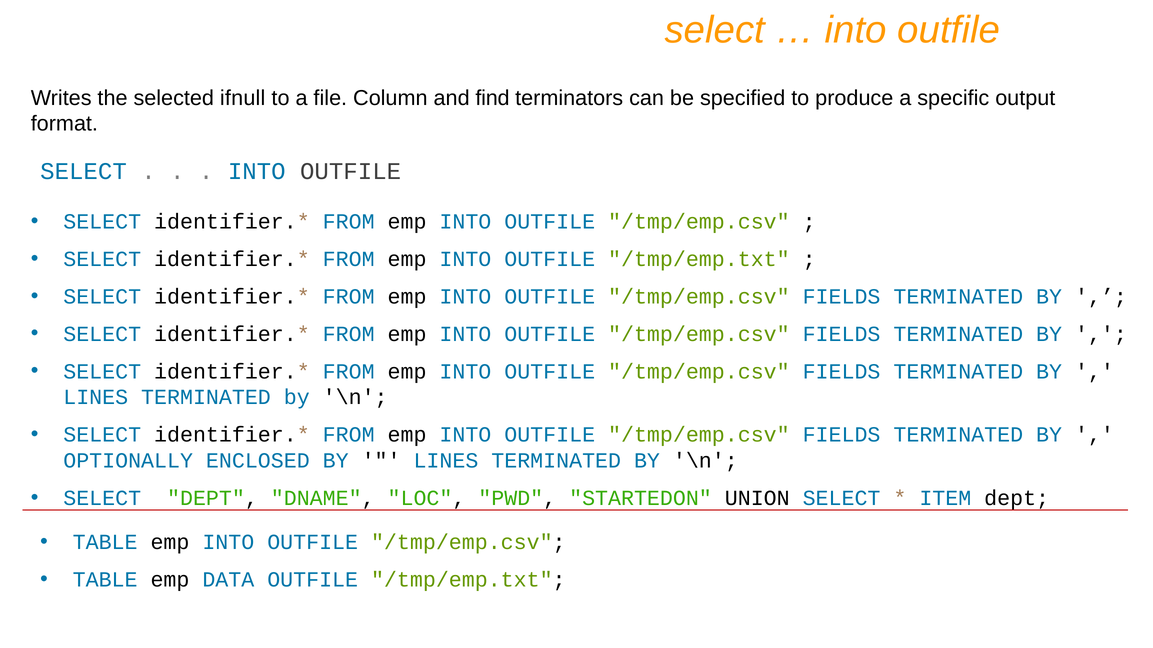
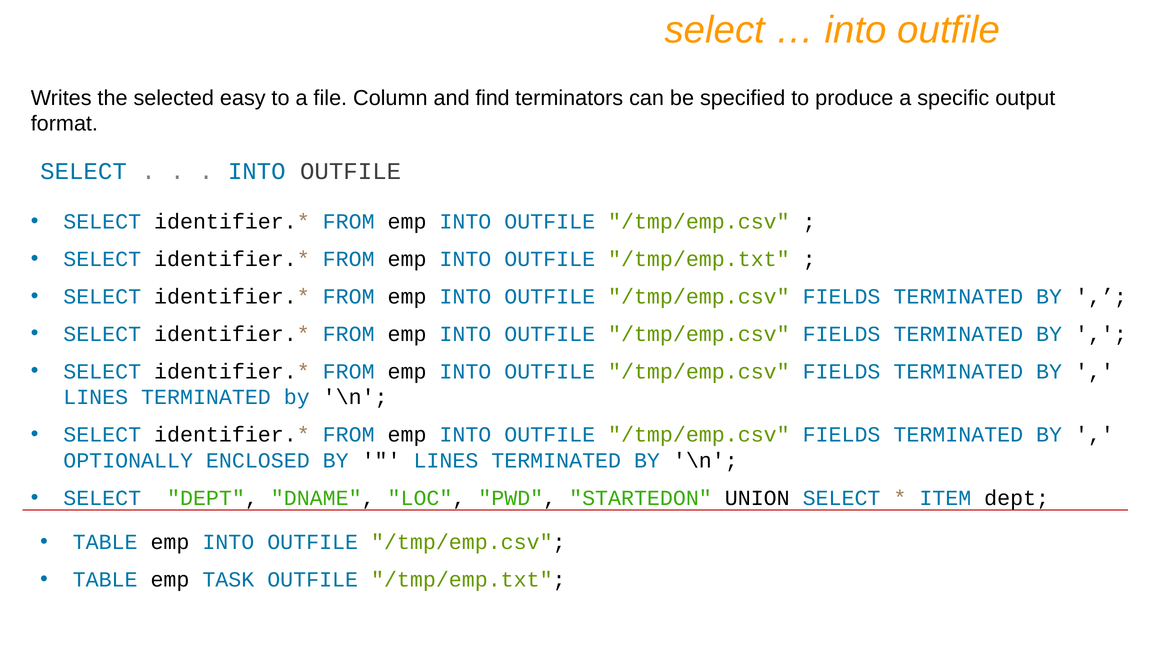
ifnull: ifnull -> easy (243, 98)
DATA: DATA -> TASK (228, 580)
